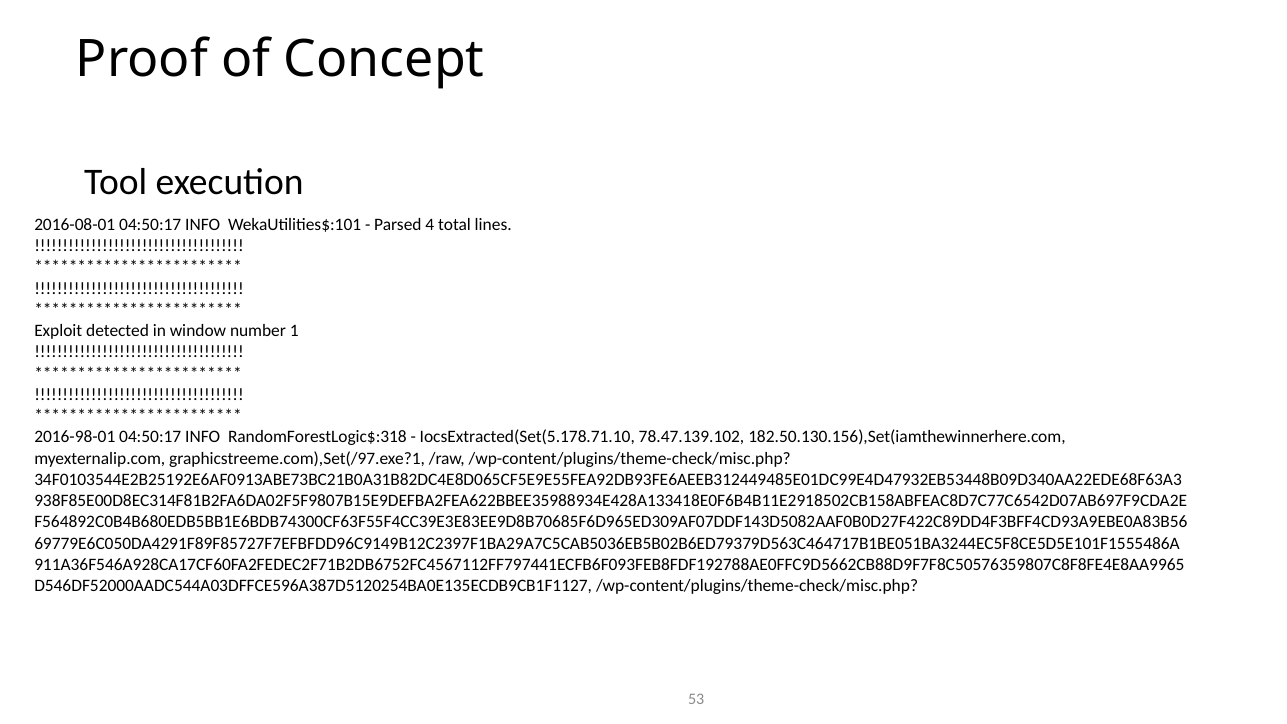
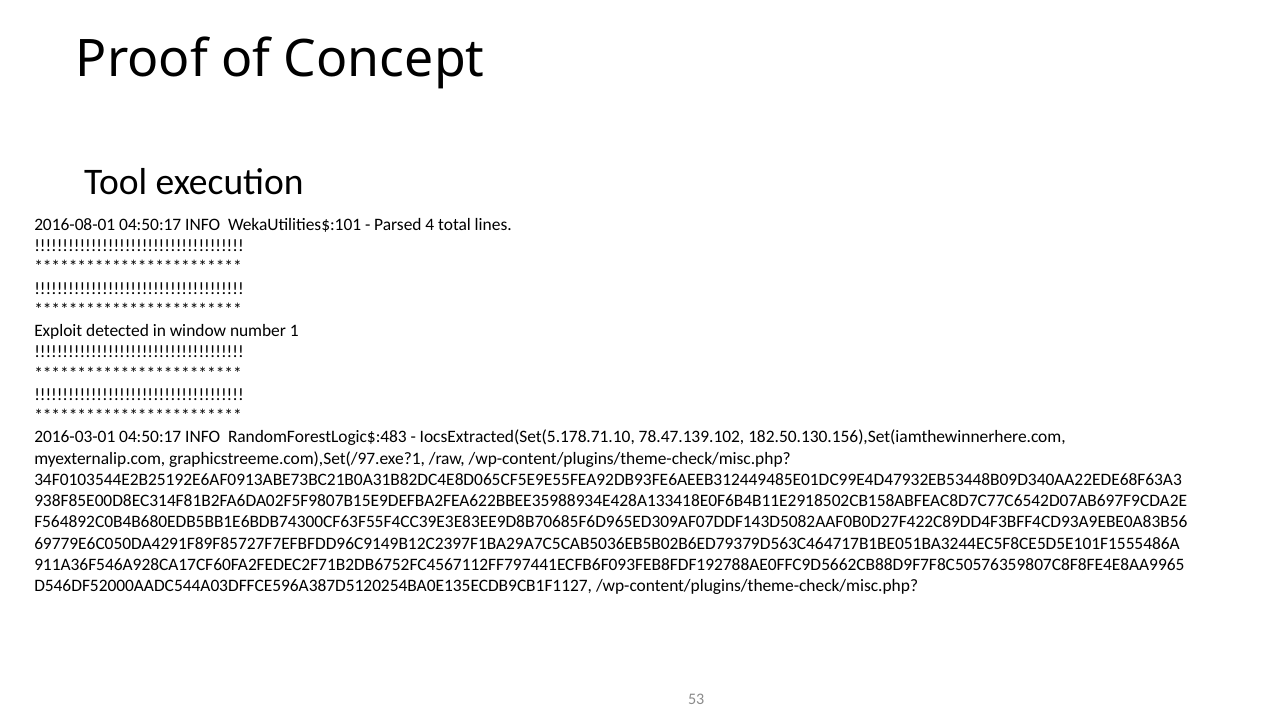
2016-98-01: 2016-98-01 -> 2016-03-01 (75, 437)
RandomForestLogic$:318: RandomForestLogic$:318 -> RandomForestLogic$:483 (317, 437)
